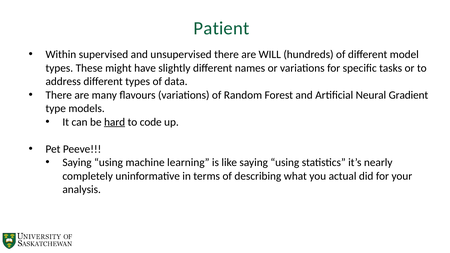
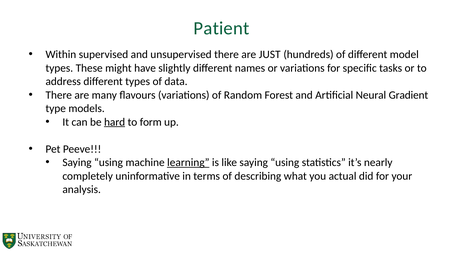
WILL: WILL -> JUST (270, 55)
code: code -> form (151, 122)
learning underline: none -> present (188, 163)
